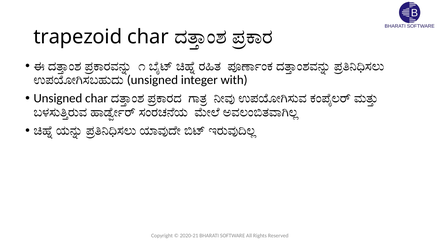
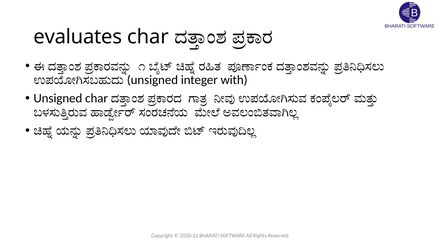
trapezoid: trapezoid -> evaluates (78, 37)
